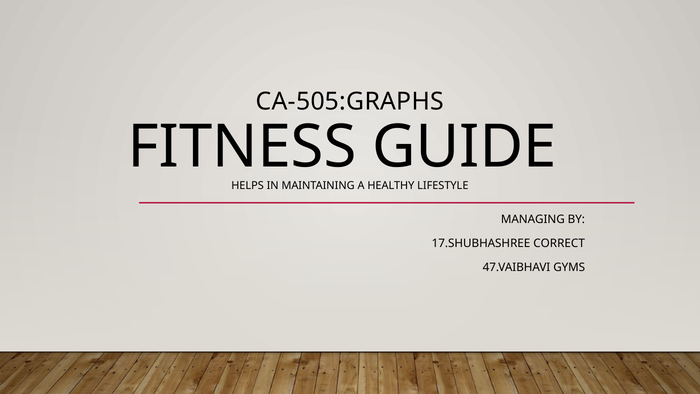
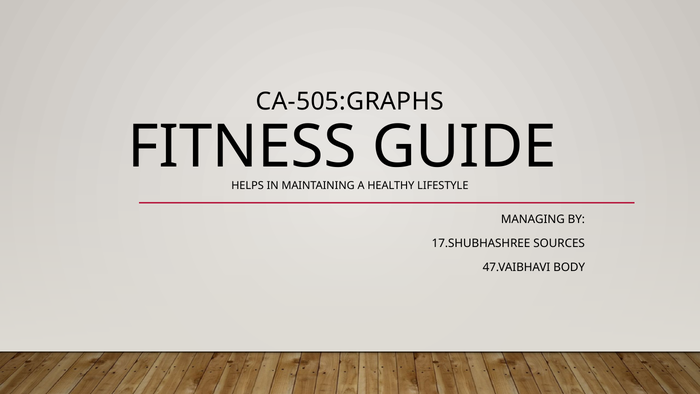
CORRECT: CORRECT -> SOURCES (559, 243)
GYMS: GYMS -> BODY (569, 267)
